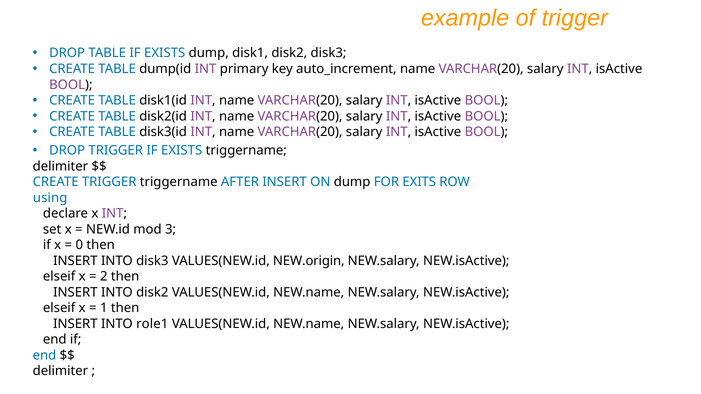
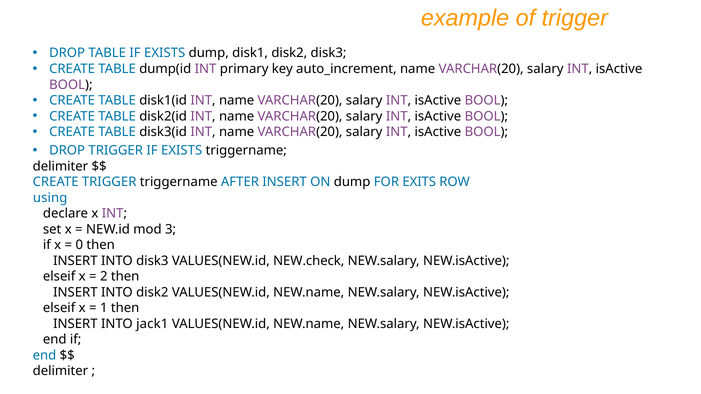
NEW.origin: NEW.origin -> NEW.check (309, 261)
role1: role1 -> jack1 (152, 324)
